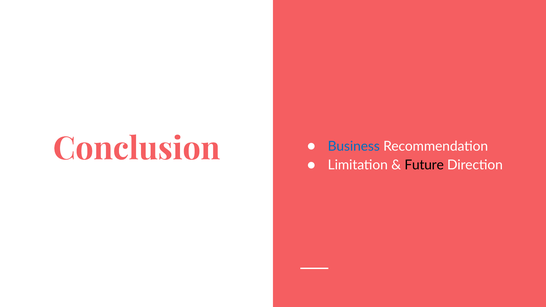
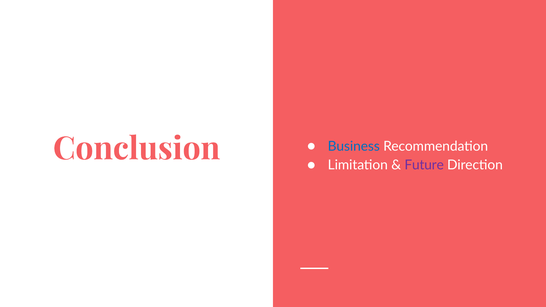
Future colour: black -> purple (424, 165)
